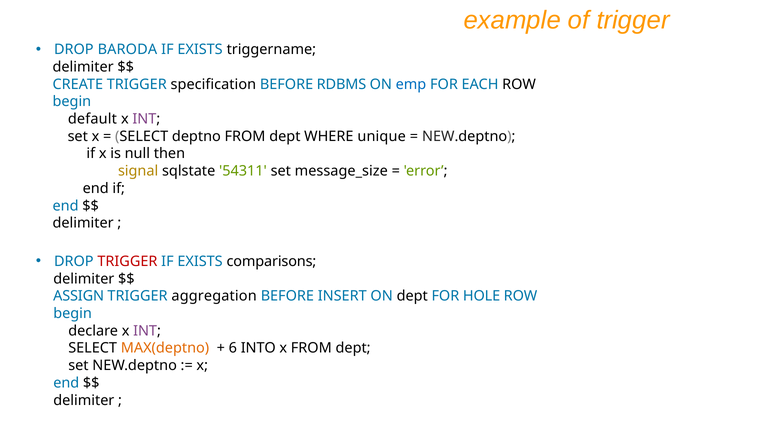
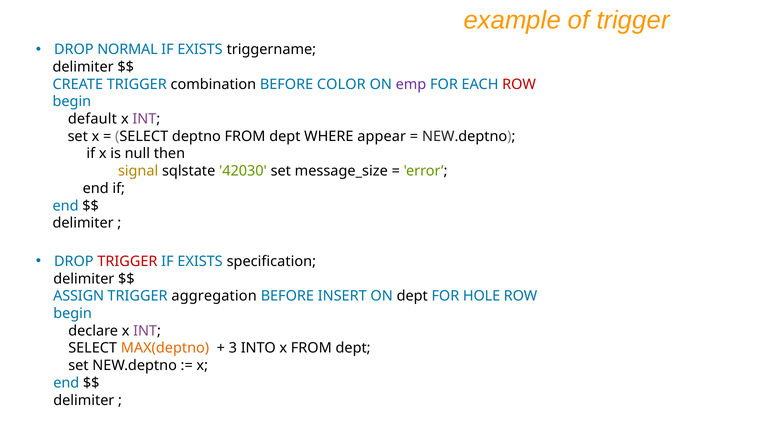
BARODA: BARODA -> NORMAL (128, 50)
specification: specification -> combination (213, 84)
RDBMS: RDBMS -> COLOR (341, 84)
emp colour: blue -> purple (411, 84)
ROW colour: black -> red (519, 84)
unique: unique -> appear (382, 136)
54311: 54311 -> 42030 (243, 171)
comparisons: comparisons -> specification (271, 262)
6: 6 -> 3 (233, 348)
